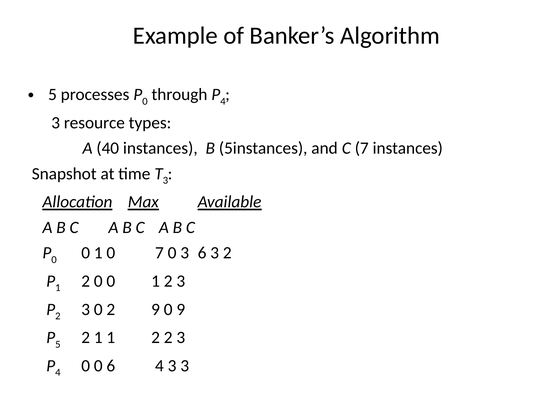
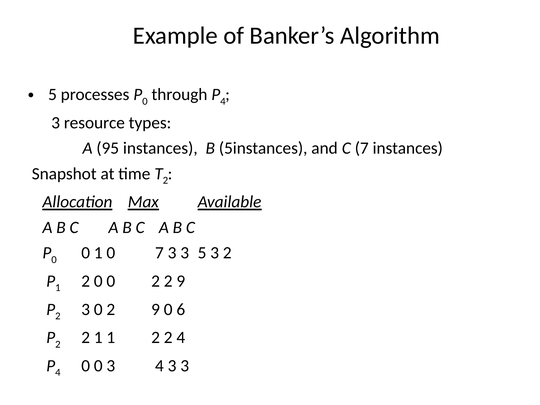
40: 40 -> 95 (108, 148)
3: 3 -> 2 (165, 180)
7 0: 0 -> 3 (172, 253)
3 6: 6 -> 5 (202, 253)
2 0 0 1: 1 -> 2 (156, 281)
3: 3 -> 9 (181, 281)
0 9: 9 -> 6 (181, 309)
5: 5 -> 2 (58, 344)
2 2 3: 3 -> 4 (181, 338)
0 6: 6 -> 3 (111, 366)
